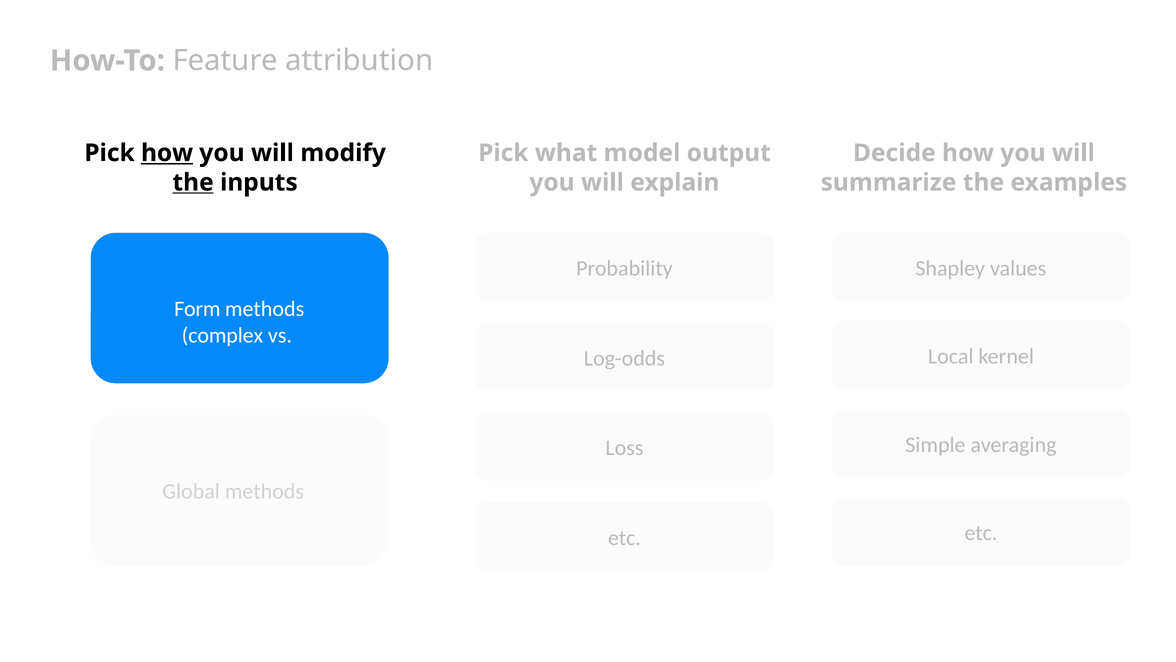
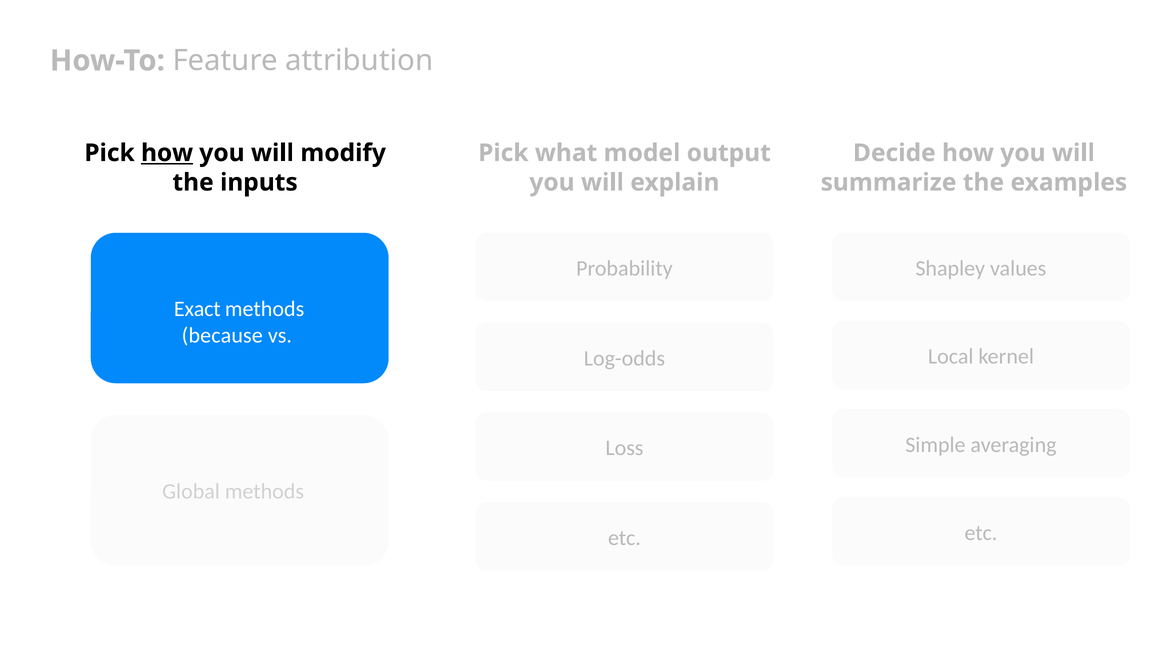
the underline: present -> none (193, 182)
Form: Form -> Exact (197, 309)
complex: complex -> because (222, 335)
